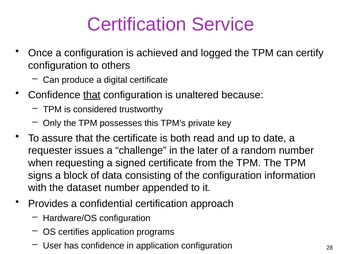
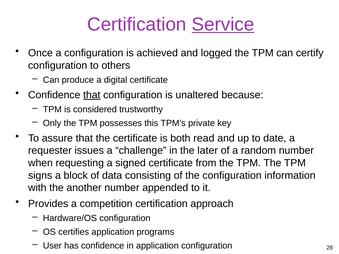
Service underline: none -> present (223, 24)
dataset: dataset -> another (84, 188)
confidential: confidential -> competition (106, 204)
